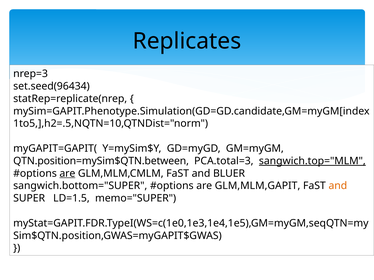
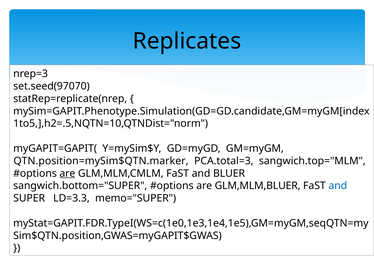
set.seed(96434: set.seed(96434 -> set.seed(97070 (51, 86)
QTN.position=mySim$QTN.between: QTN.position=mySim$QTN.between -> QTN.position=mySim$QTN.marker (101, 161)
sangwich.top="MLM underline: present -> none (312, 161)
GLM,MLM,GAPIT: GLM,MLM,GAPIT -> GLM,MLM,BLUER (258, 186)
and colour: orange -> blue (338, 186)
LD=1.5: LD=1.5 -> LD=3.3 (71, 199)
